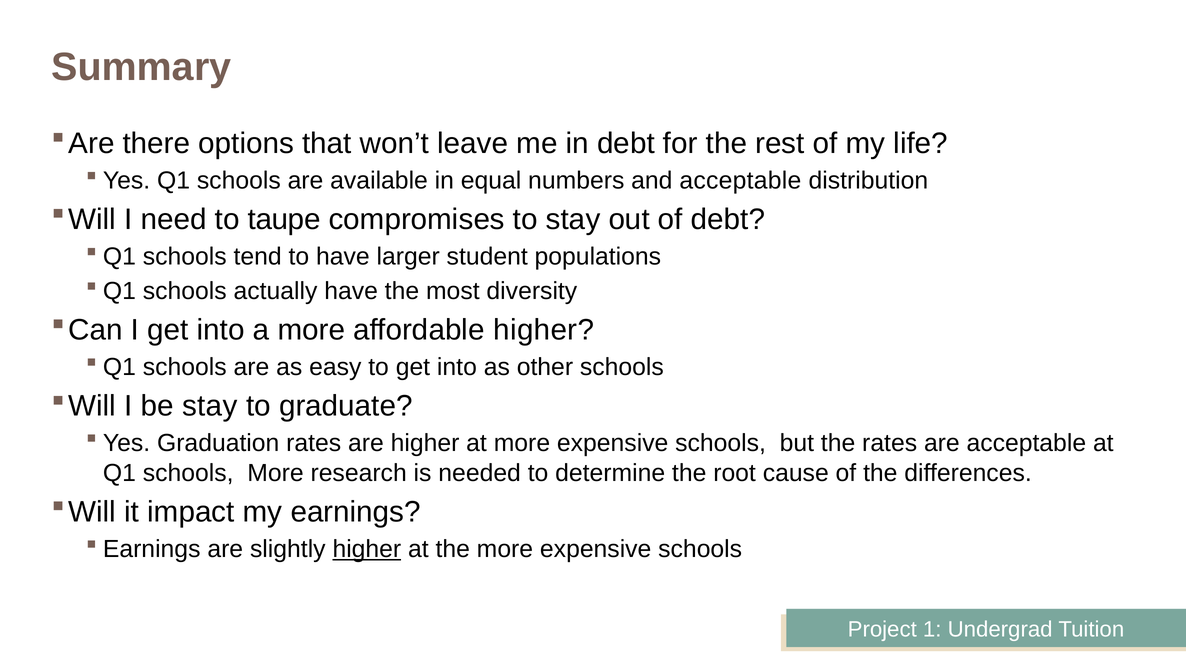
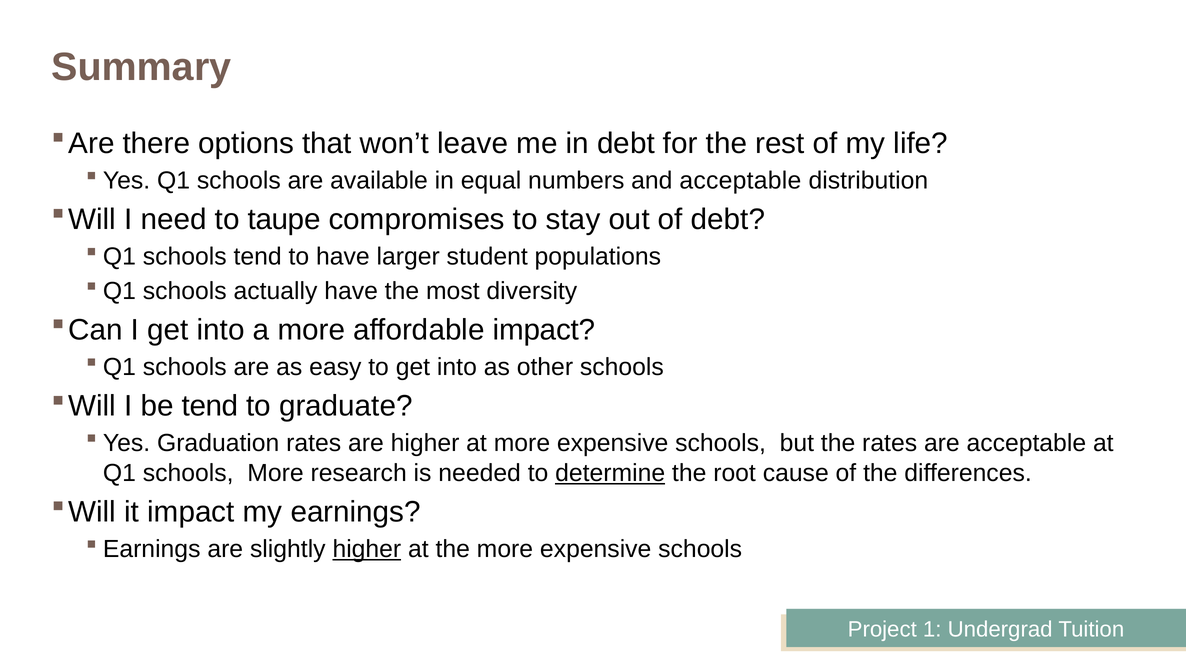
affordable higher: higher -> impact (544, 330)
be stay: stay -> tend (210, 406)
determine underline: none -> present (610, 473)
